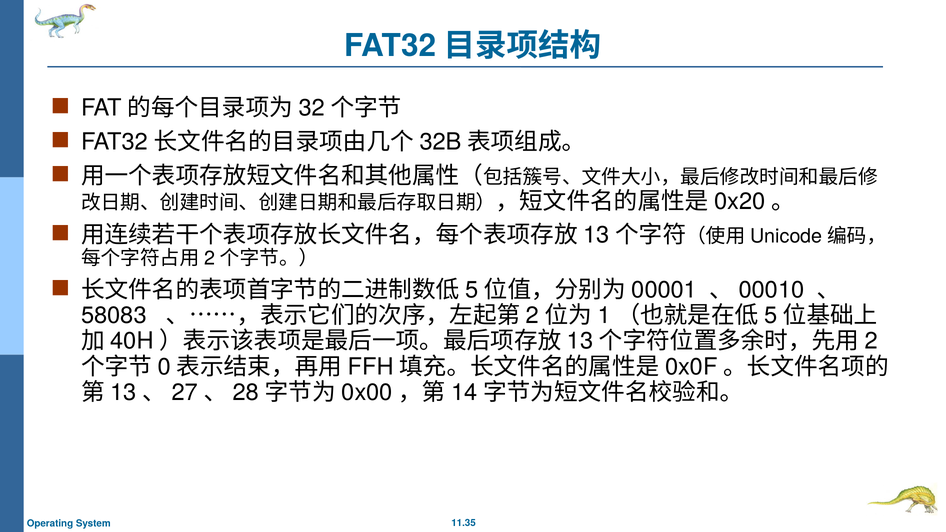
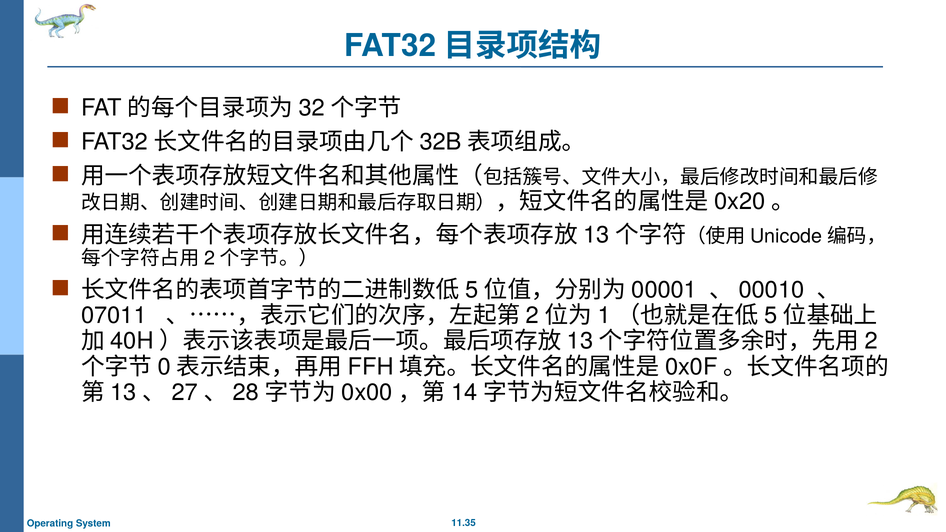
58083: 58083 -> 07011 (114, 316)
